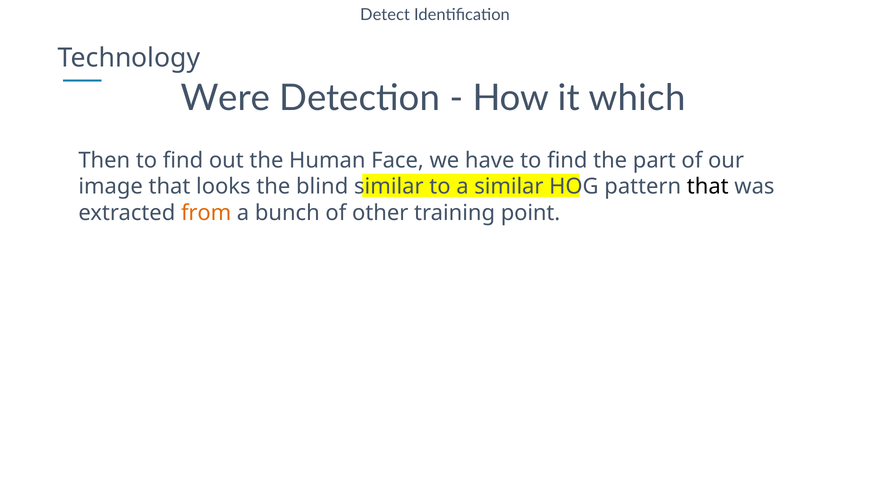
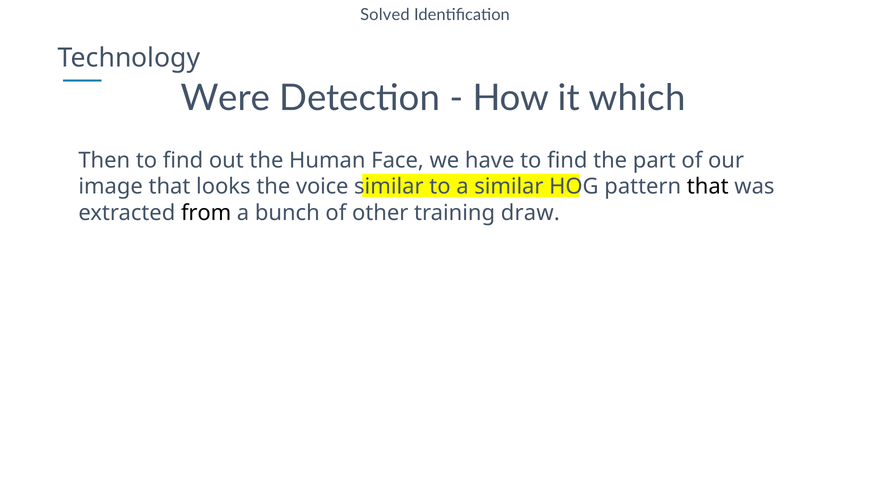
Detect: Detect -> Solved (385, 15)
blind: blind -> voice (322, 187)
from colour: orange -> black (206, 213)
point: point -> draw (530, 213)
